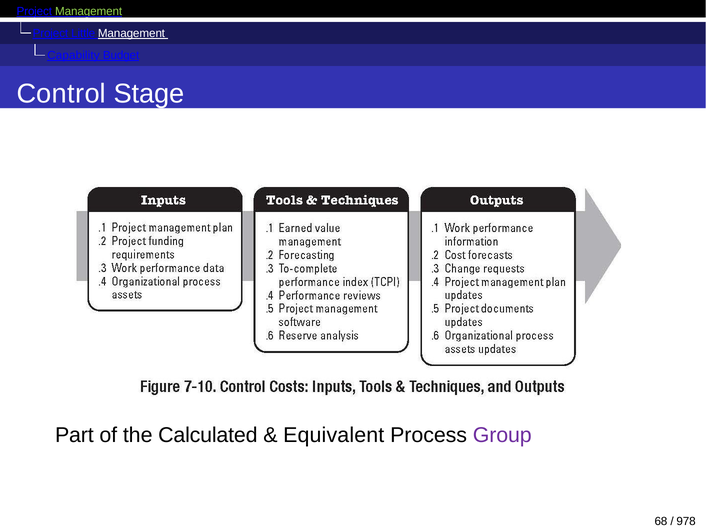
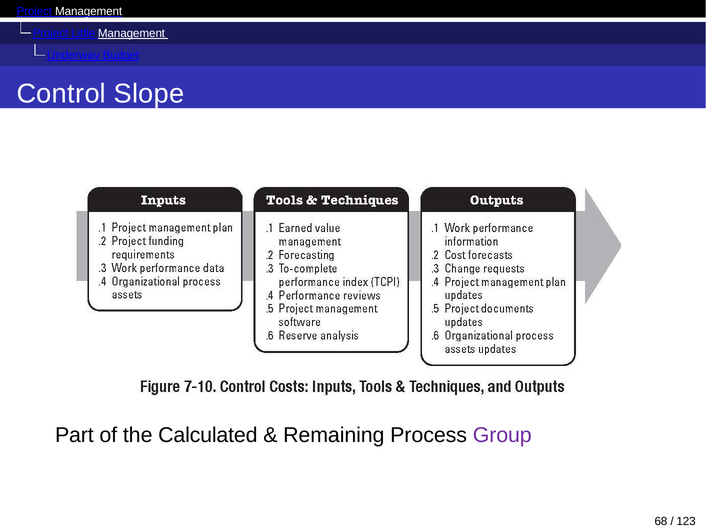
Management colour: light green -> white (89, 11)
Capability: Capability -> Underway (73, 55)
Stage: Stage -> Slope (149, 94)
Equivalent: Equivalent -> Remaining (334, 435)
978: 978 -> 123 (686, 521)
